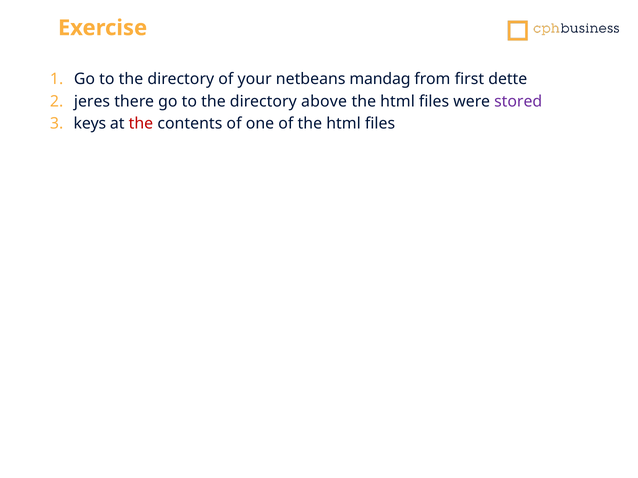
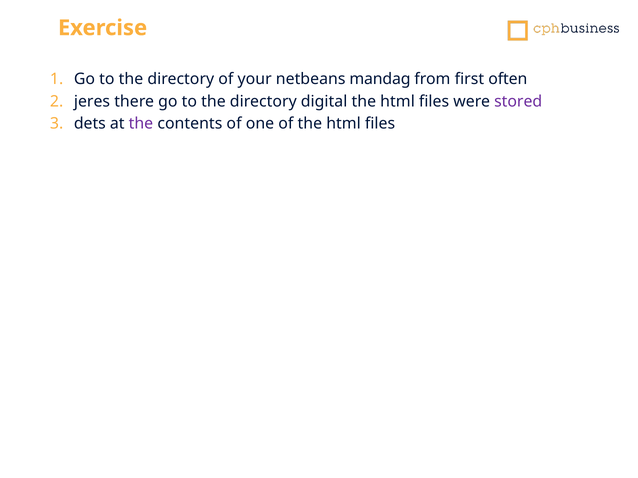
dette: dette -> often (508, 79)
above: above -> digital (324, 101)
keys: keys -> dets (90, 124)
the colour: red -> purple (141, 124)
